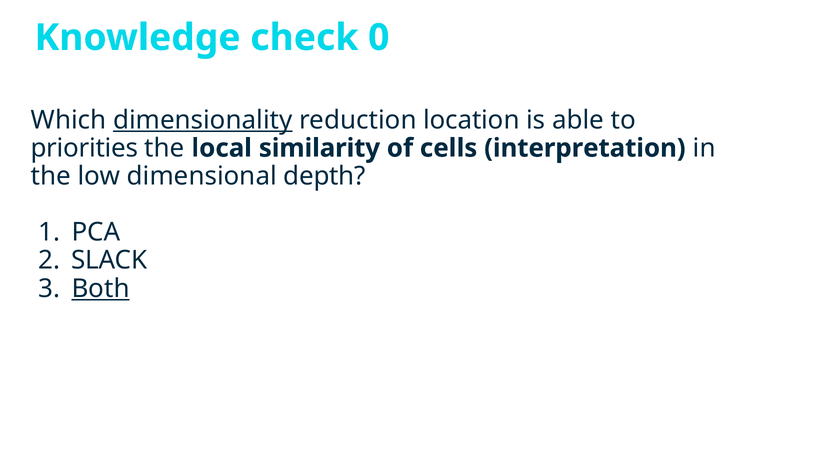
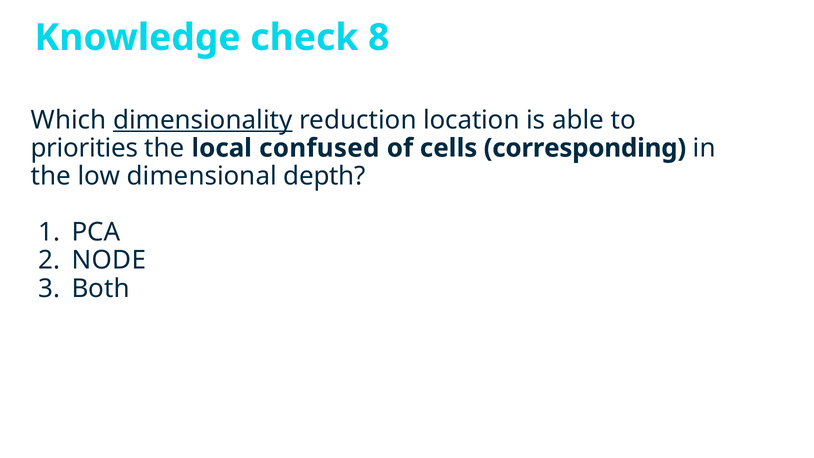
0: 0 -> 8 (379, 38)
similarity: similarity -> confused (319, 148)
interpretation: interpretation -> corresponding (585, 148)
SLACK: SLACK -> NODE (109, 260)
Both underline: present -> none (101, 288)
